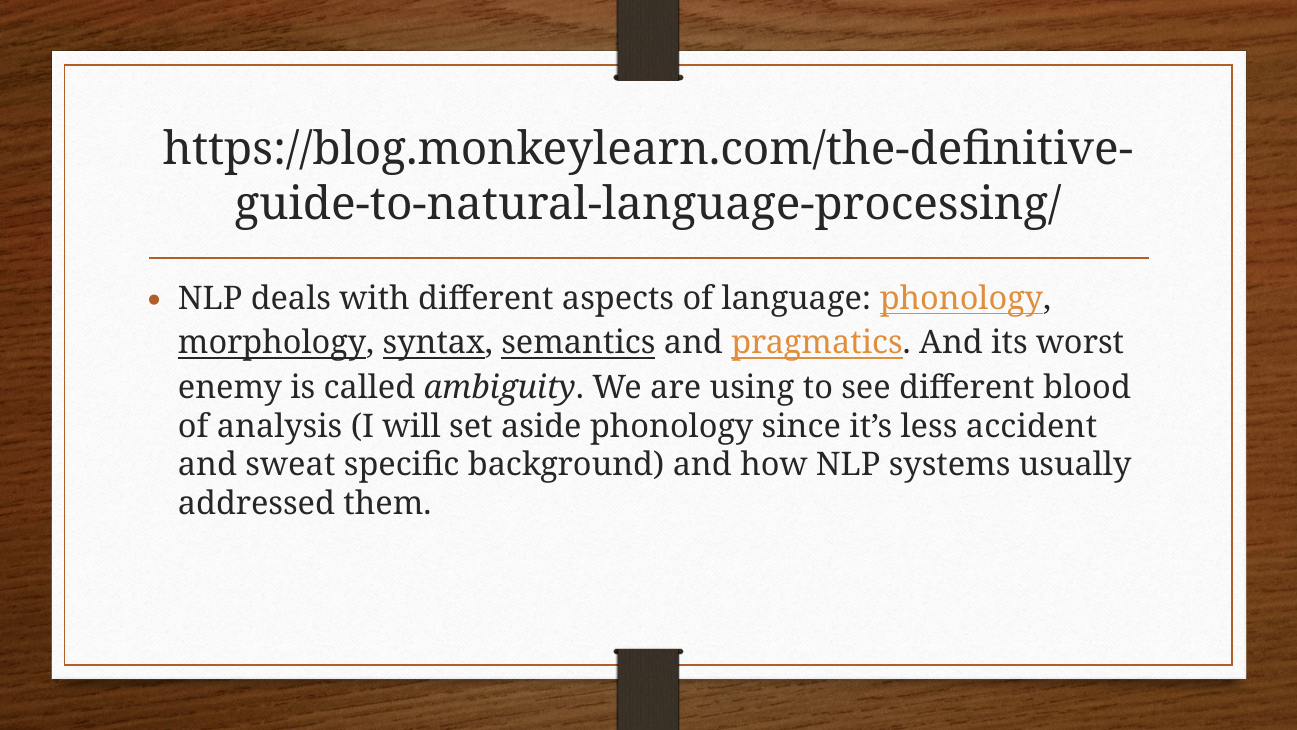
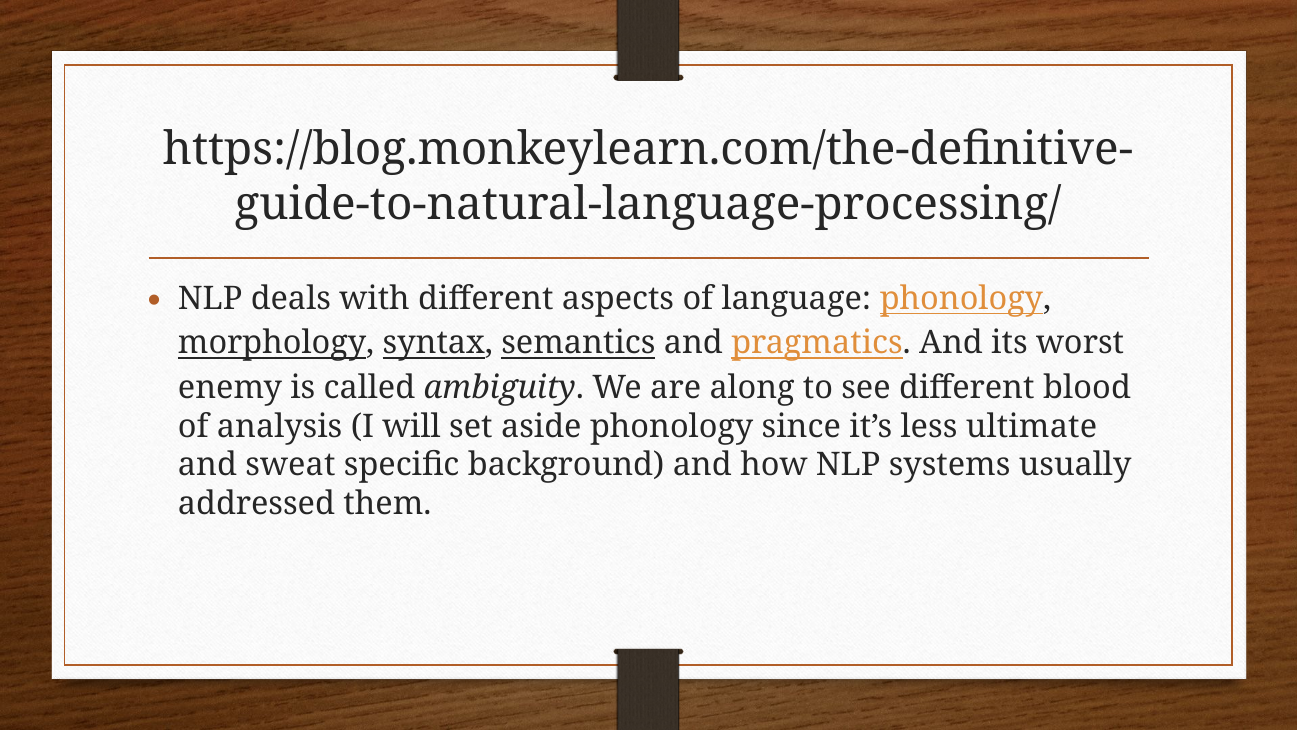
using: using -> along (752, 387)
accident: accident -> ultimate (1032, 426)
